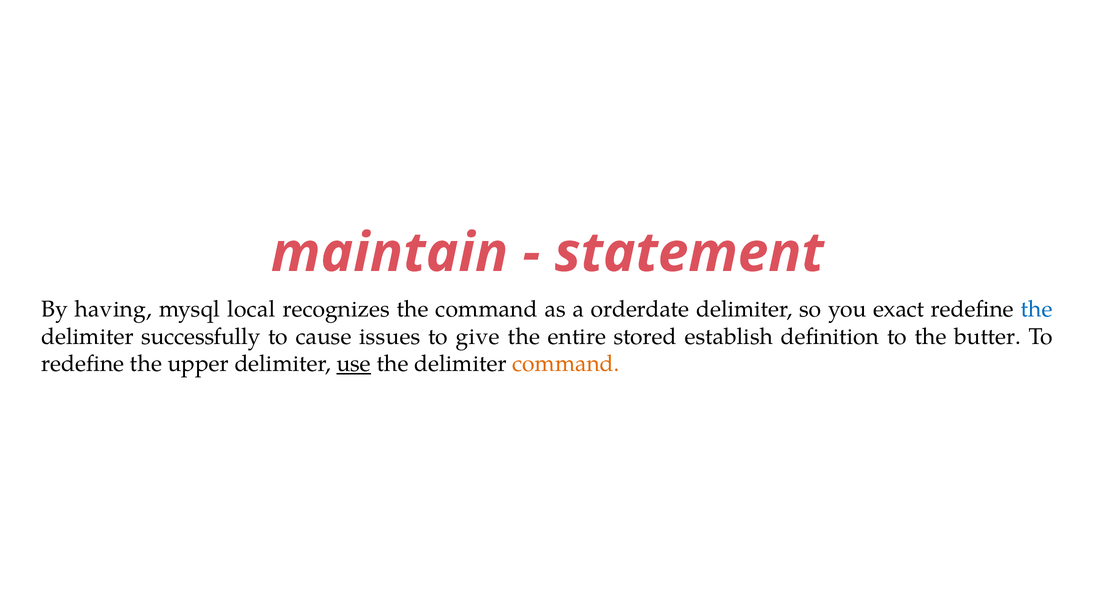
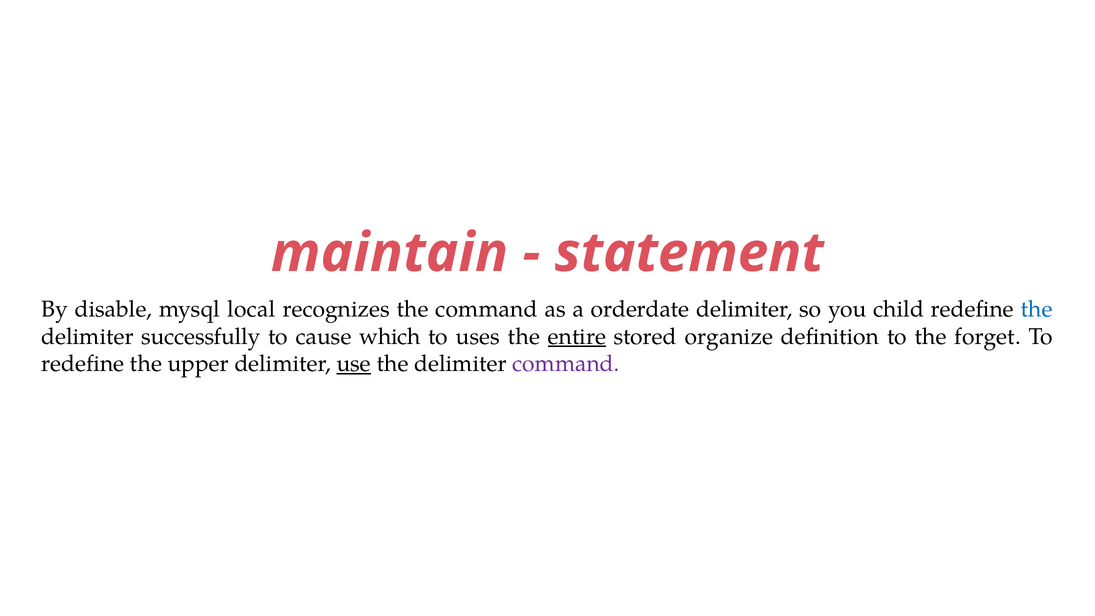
having: having -> disable (113, 309)
exact: exact -> child (899, 309)
issues: issues -> which (390, 336)
give: give -> uses (478, 336)
entire underline: none -> present (577, 336)
establish: establish -> organize (729, 336)
butter: butter -> forget (988, 336)
command colour: orange -> purple (566, 364)
